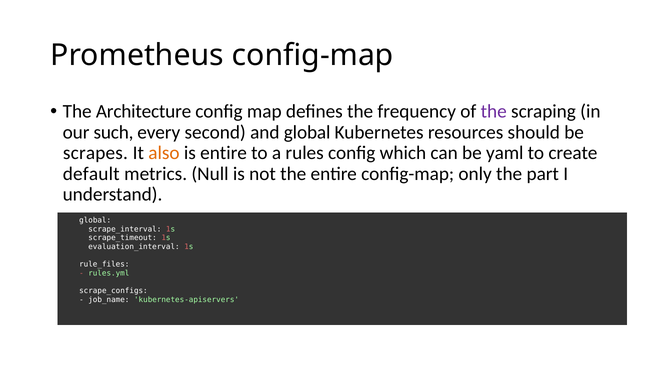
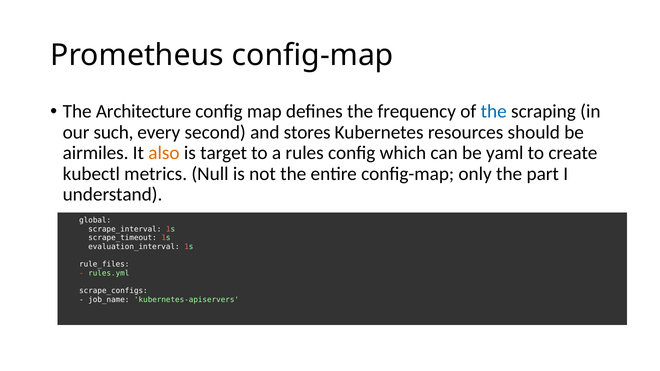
the colour: purple -> blue (494, 112)
and global: global -> stores (307, 132)
scrapes: scrapes -> airmiles (96, 153)
is entire: entire -> target (224, 153)
default: default -> kubectl (91, 174)
